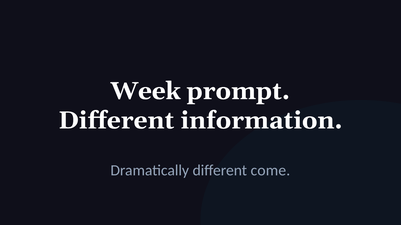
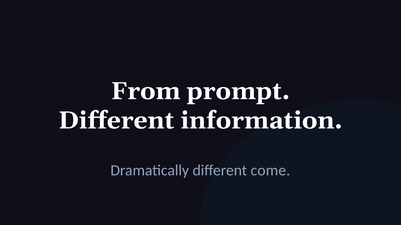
Week: Week -> From (146, 91)
